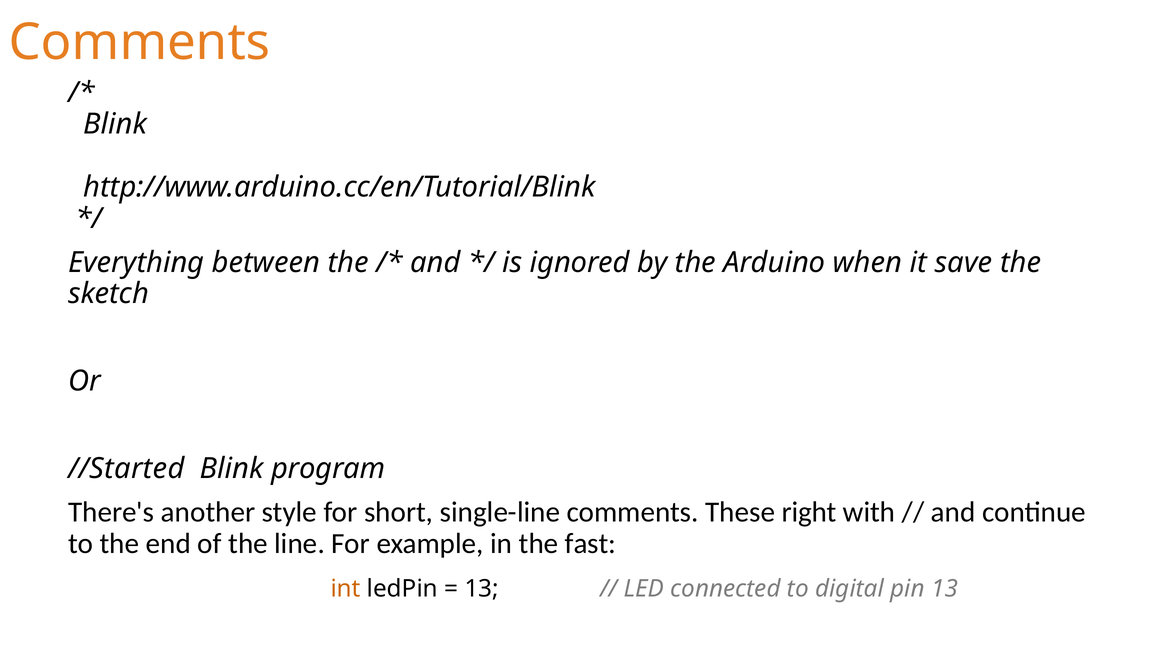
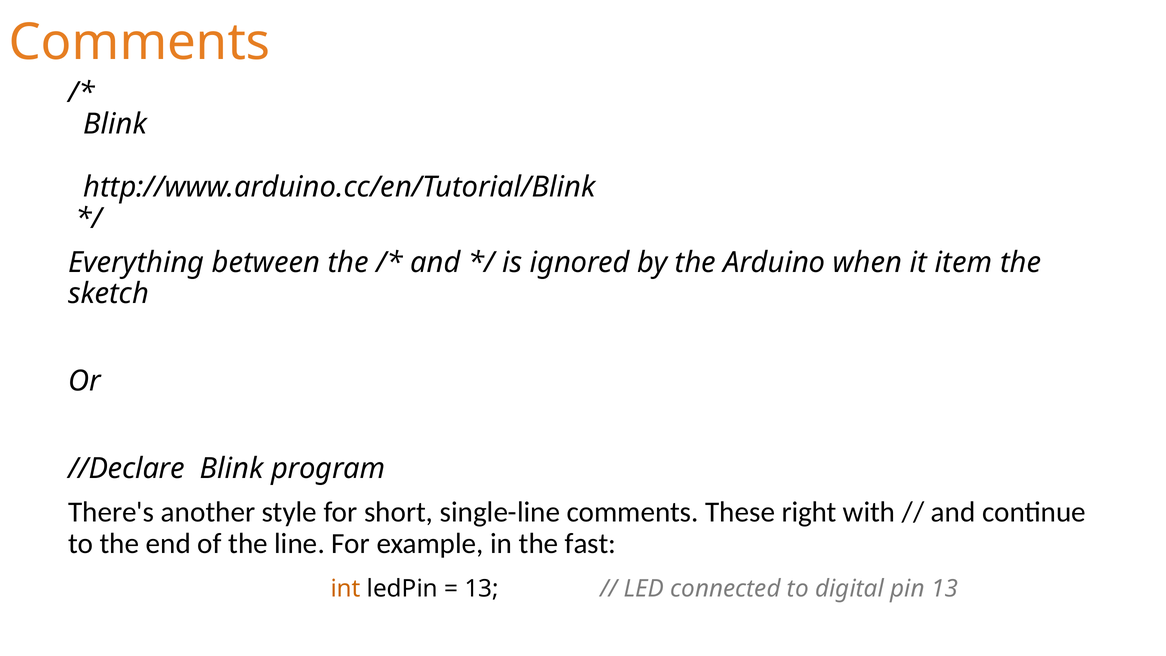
save: save -> item (963, 262)
//Started: //Started -> //Declare (127, 468)
